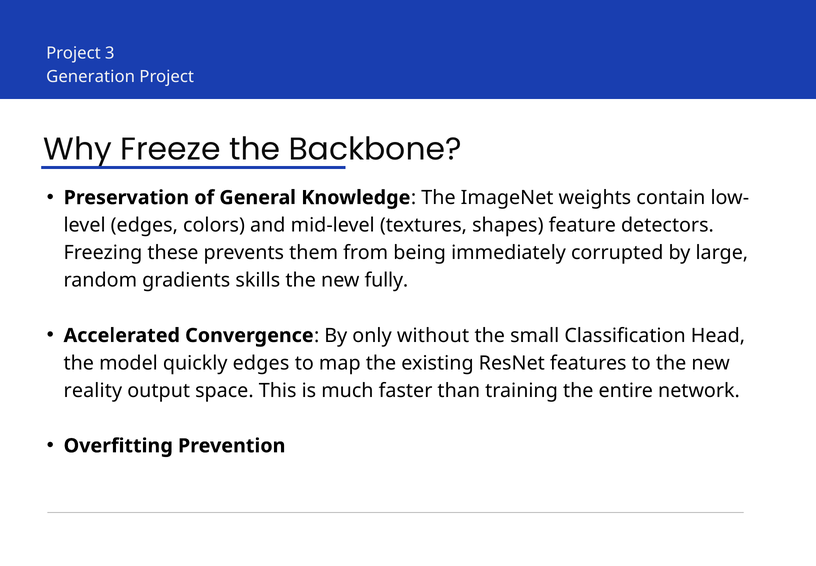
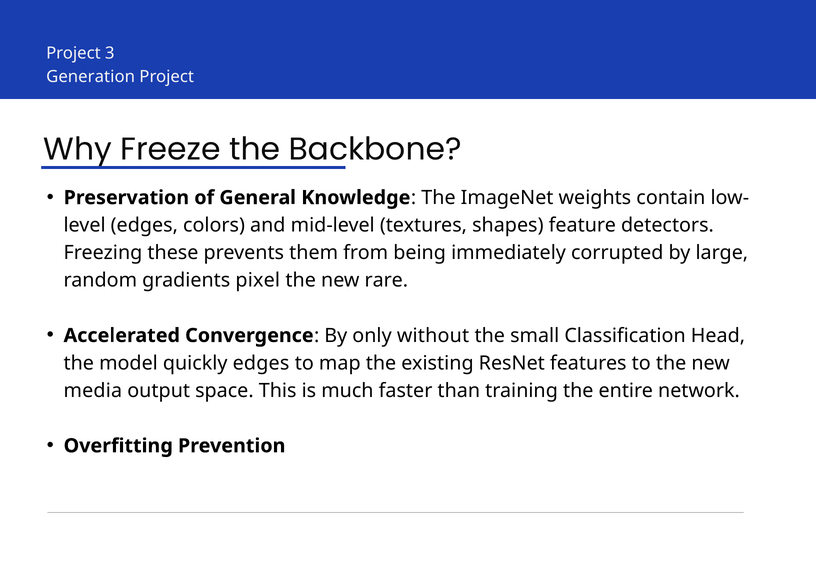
skills: skills -> pixel (258, 281)
fully: fully -> rare (386, 281)
reality: reality -> media (93, 391)
